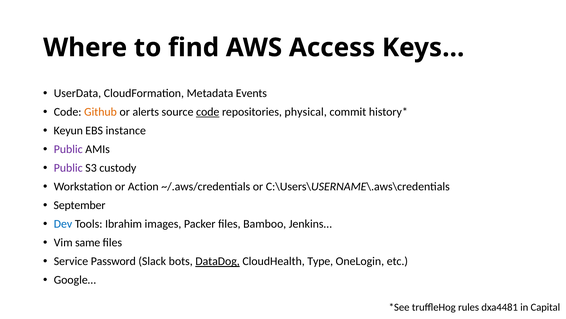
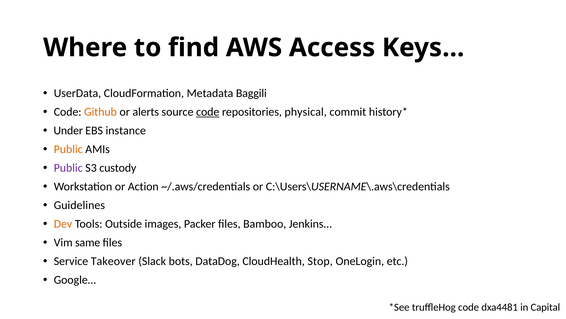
Events: Events -> Baggili (251, 93)
Keyun: Keyun -> Under (68, 130)
Public colour: purple -> orange (68, 149)
September: September -> Guidelines (79, 205)
Dev colour: blue -> orange (63, 224)
Ibrahim: Ibrahim -> Outside (124, 224)
Password: Password -> Takeover (113, 261)
DataDog underline: present -> none (218, 261)
Type: Type -> Stop (320, 261)
truffleHog rules: rules -> code (469, 307)
